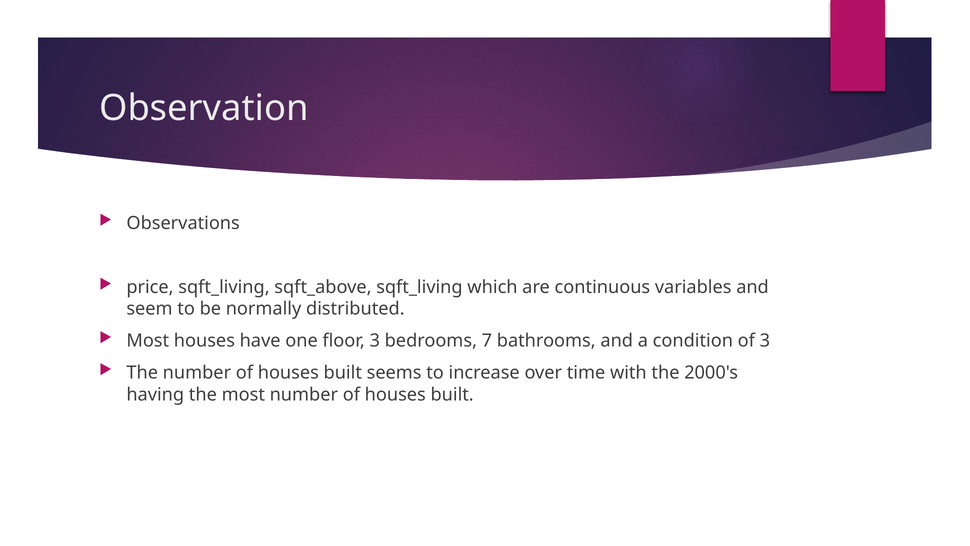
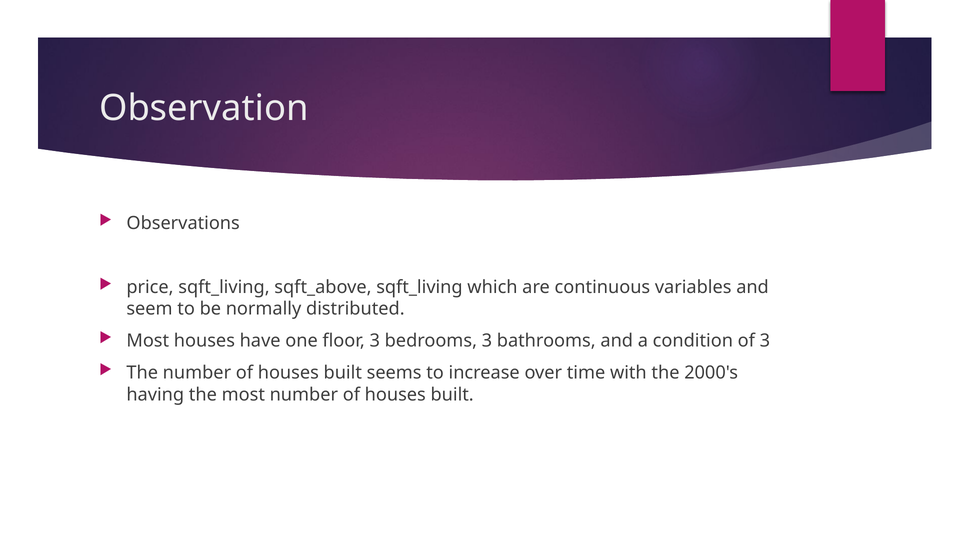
bedrooms 7: 7 -> 3 (487, 341)
